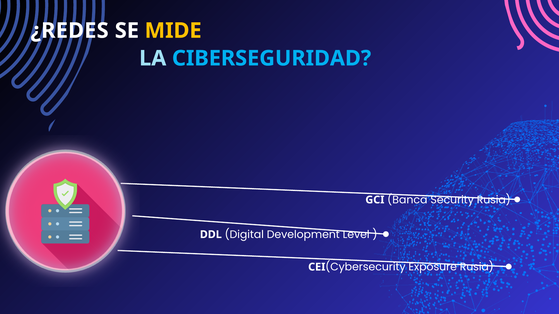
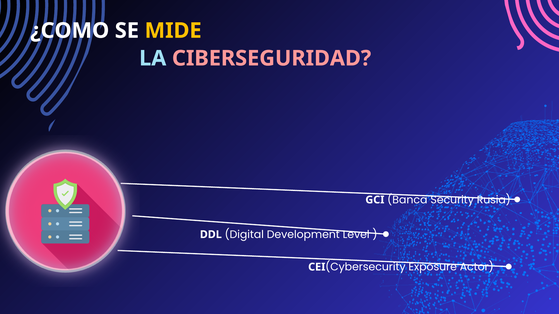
¿REDES: ¿REDES -> ¿COMO (70, 31)
CIBERSEGURIDAD colour: light blue -> pink (272, 58)
Exposure Rusia: Rusia -> Actor (477, 267)
